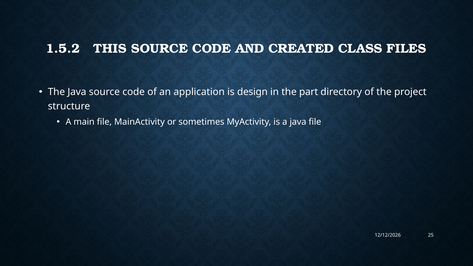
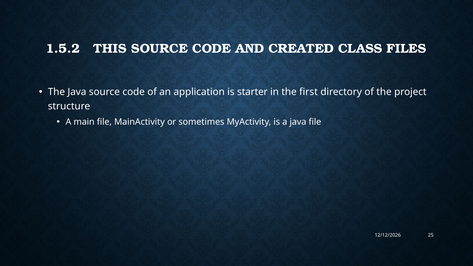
design: design -> starter (252, 92)
part: part -> first (309, 92)
